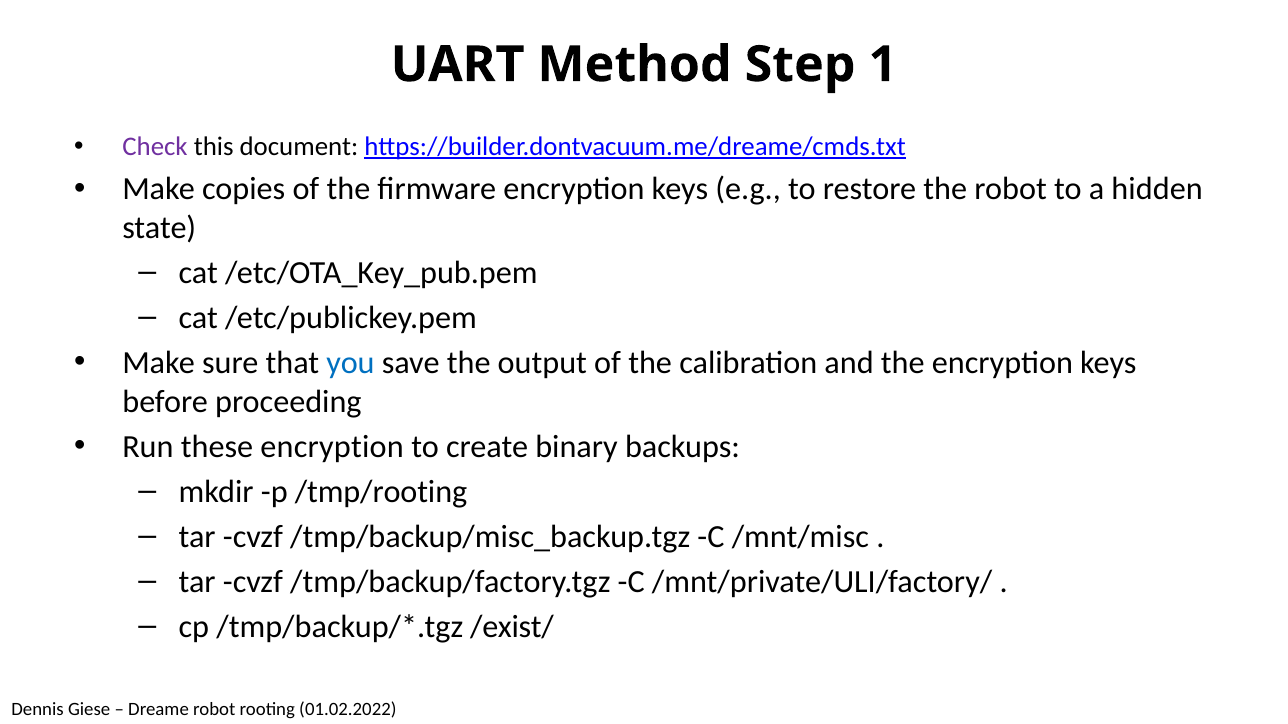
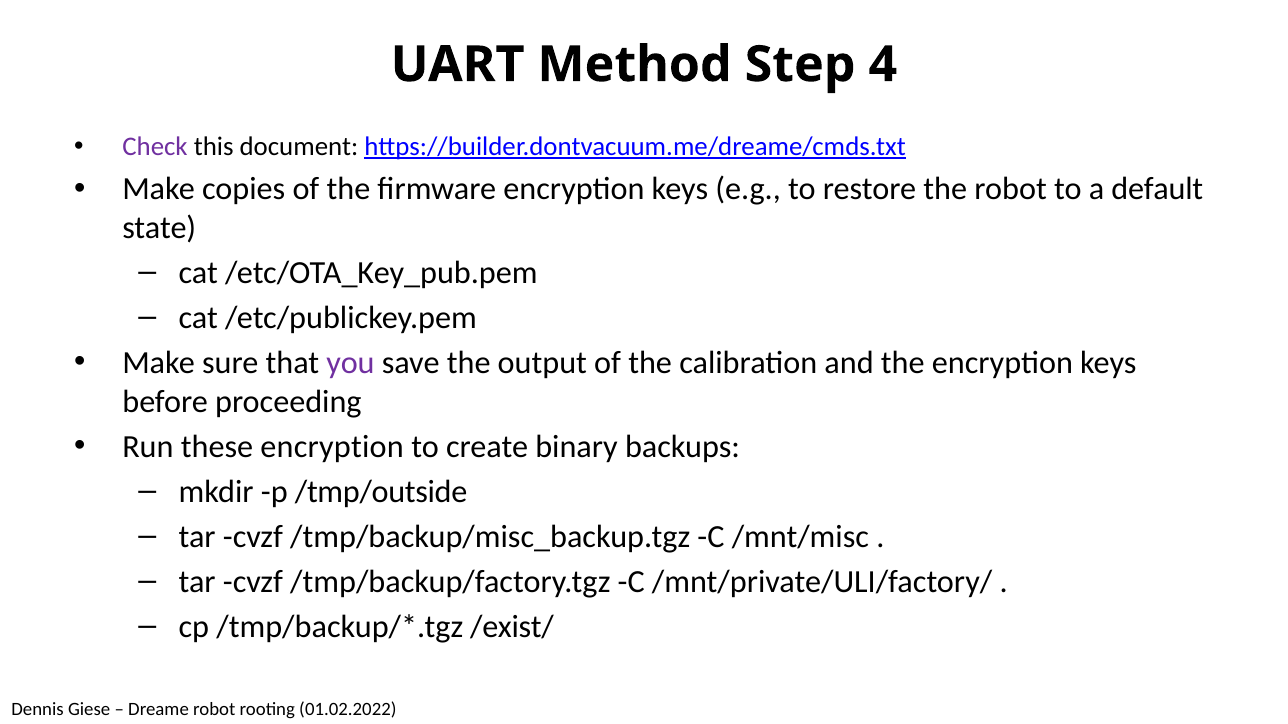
1: 1 -> 4 (883, 65)
hidden: hidden -> default (1157, 189)
you colour: blue -> purple (351, 363)
/tmp/rooting: /tmp/rooting -> /tmp/outside (381, 492)
